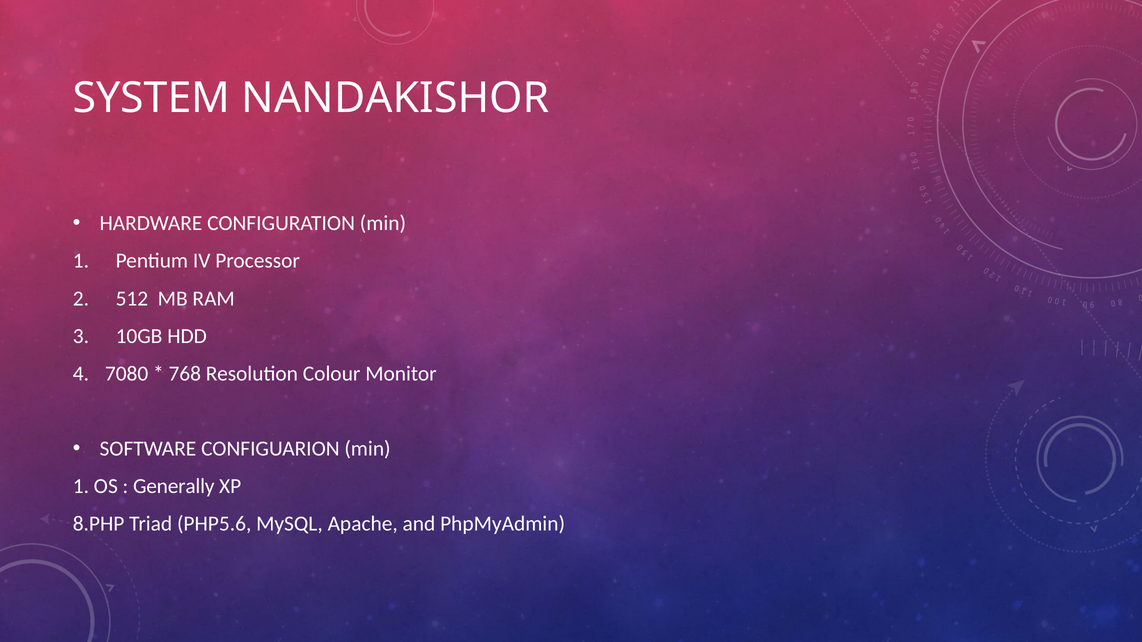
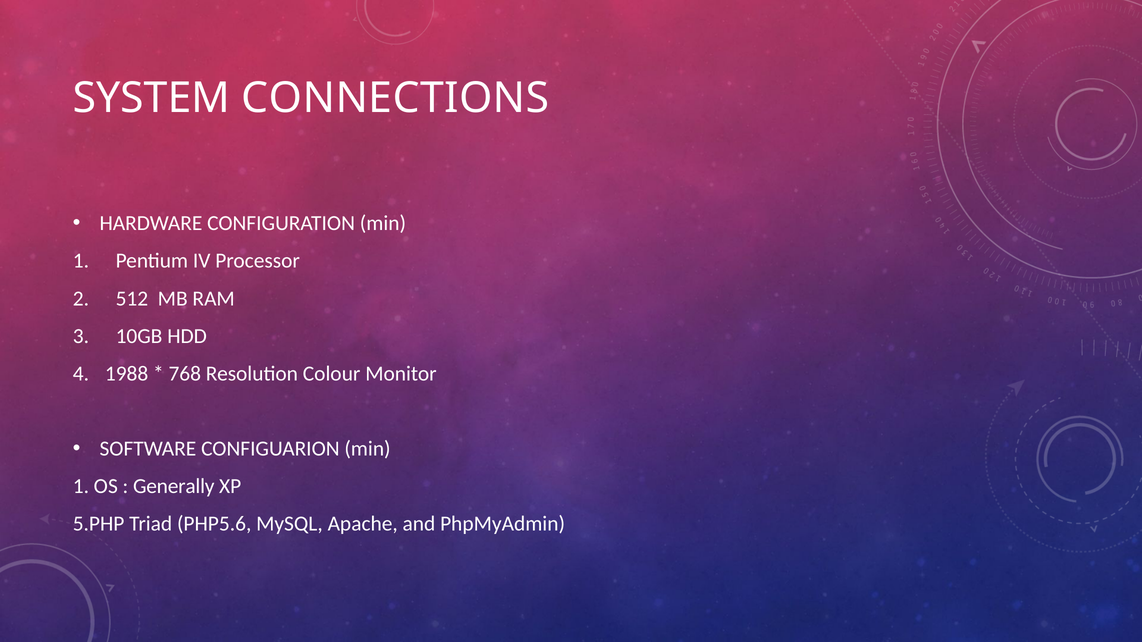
NANDAKISHOR: NANDAKISHOR -> CONNECTIONS (395, 98)
7080: 7080 -> 1988 (127, 374)
8.PHP: 8.PHP -> 5.PHP (99, 524)
